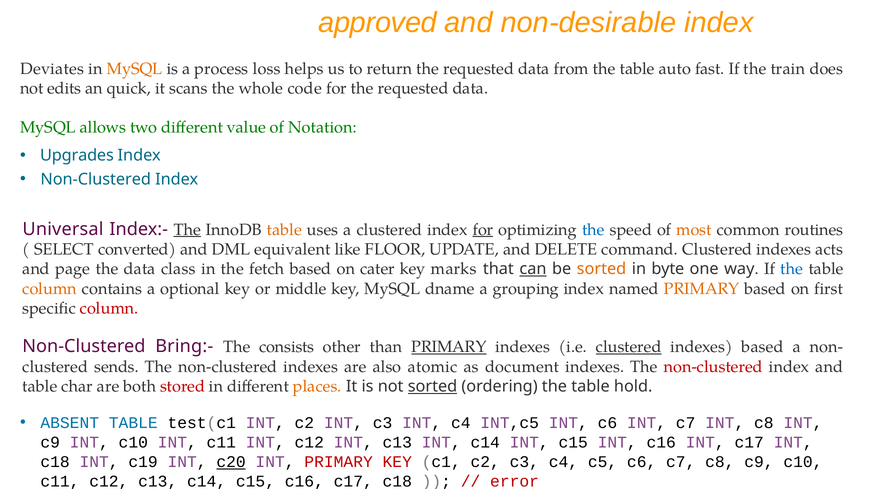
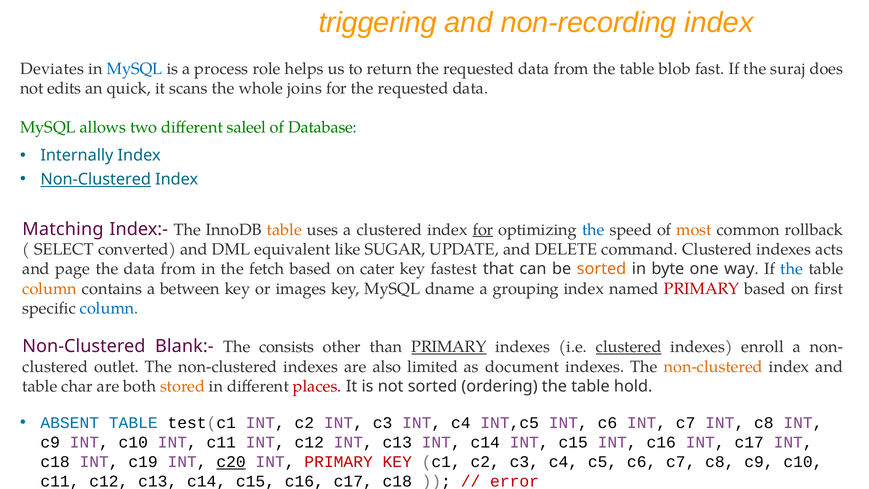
approved: approved -> triggering (378, 23)
non-desirable: non-desirable -> non-recording (589, 23)
MySQL colour: orange -> blue (135, 69)
loss: loss -> role (267, 69)
auto: auto -> blob (675, 69)
train: train -> suraj (788, 69)
code: code -> joins (305, 88)
value: value -> saleel (246, 127)
Notation: Notation -> Database (323, 127)
Upgrades: Upgrades -> Internally (77, 156)
Non-Clustered underline: none -> present (96, 179)
Universal: Universal -> Matching (63, 229)
The underline: present -> none (187, 230)
routines: routines -> rollback (814, 230)
FLOOR: FLOOR -> SUGAR (395, 249)
the data class: class -> from (178, 269)
marks: marks -> fastest (454, 269)
can underline: present -> none (533, 269)
optional: optional -> between (190, 289)
middle: middle -> images (301, 289)
PRIMARY colour: orange -> red (702, 289)
column colour: red -> blue (109, 308)
Bring:-: Bring:- -> Blank:- (184, 346)
indexes based: based -> enroll (763, 347)
sends: sends -> outlet (117, 367)
atomic: atomic -> limited (433, 367)
non-clustered colour: red -> orange (713, 367)
stored colour: red -> orange (183, 386)
places colour: orange -> red (317, 386)
sorted underline: present -> none (433, 386)
